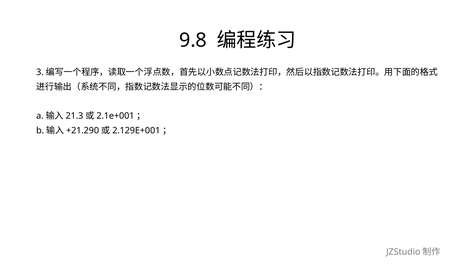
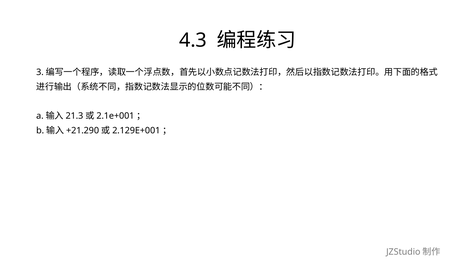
9.8: 9.8 -> 4.3 (193, 40)
